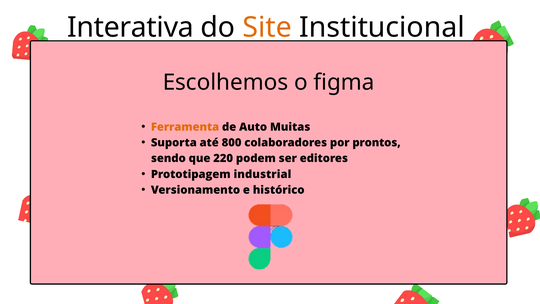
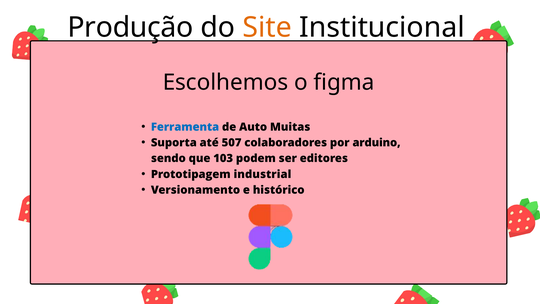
Interativa: Interativa -> Produção (130, 27)
Ferramenta colour: orange -> blue (185, 127)
800: 800 -> 507 (232, 143)
prontos: prontos -> arduino (377, 143)
220: 220 -> 103 (223, 158)
